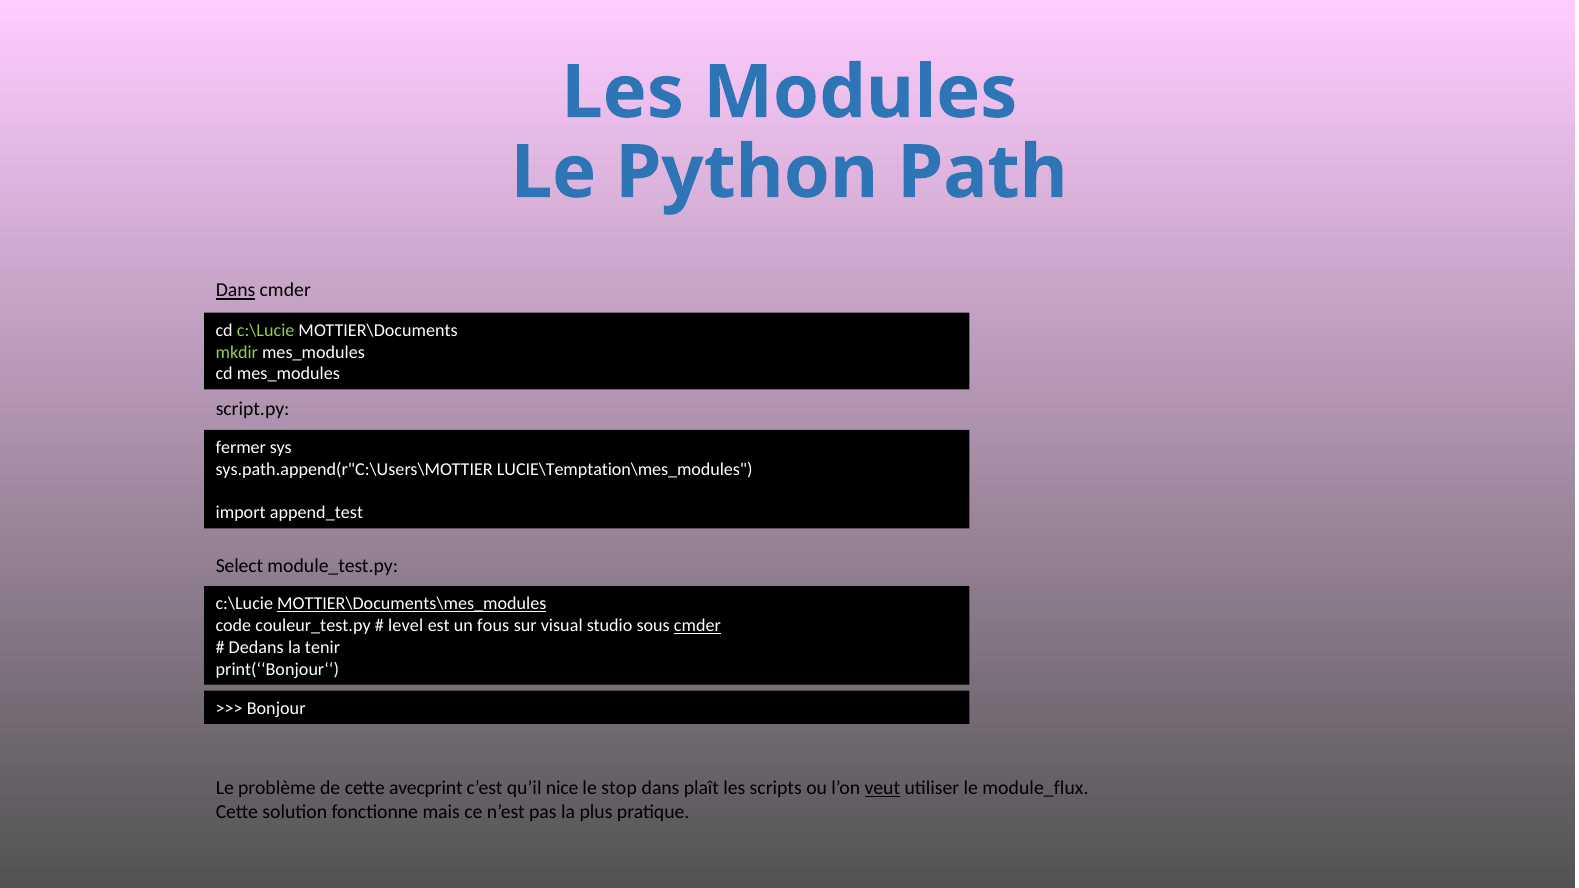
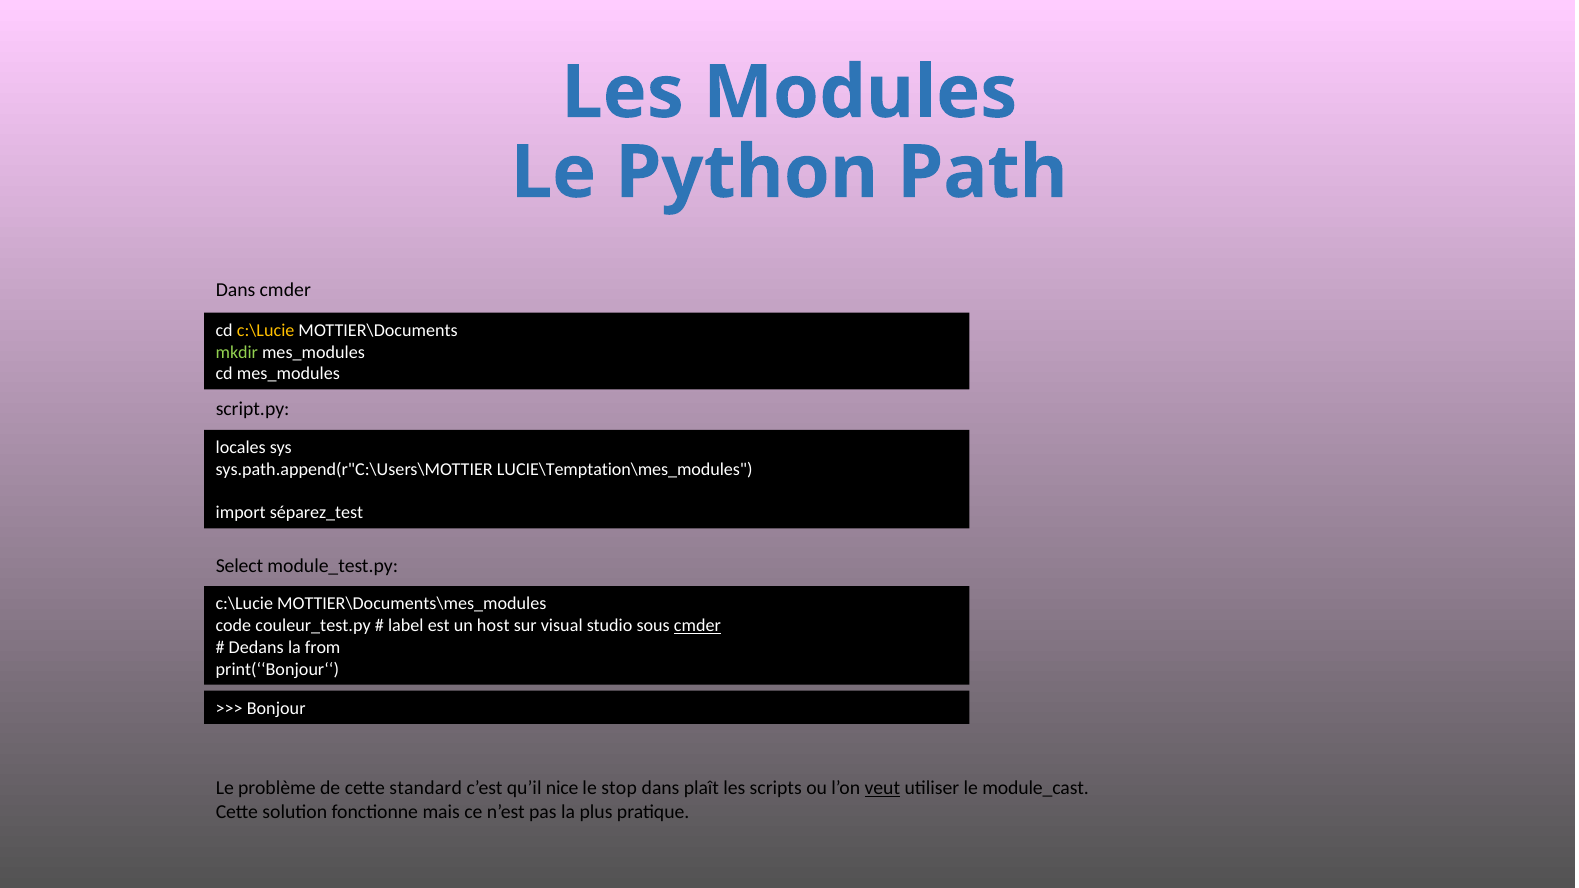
Dans underline: present -> none (236, 291)
c:\Lucie colour: light green -> yellow (266, 331)
fermer: fermer -> locales (241, 448)
append_test: append_test -> séparez_test (317, 513)
MOTTIER\Documents\mes_modules underline: present -> none (412, 604)
level: level -> label (406, 626)
fous: fous -> host (493, 626)
tenir: tenir -> from (323, 648)
avecprint: avecprint -> standard (426, 788)
module_flux: module_flux -> module_cast (1036, 788)
